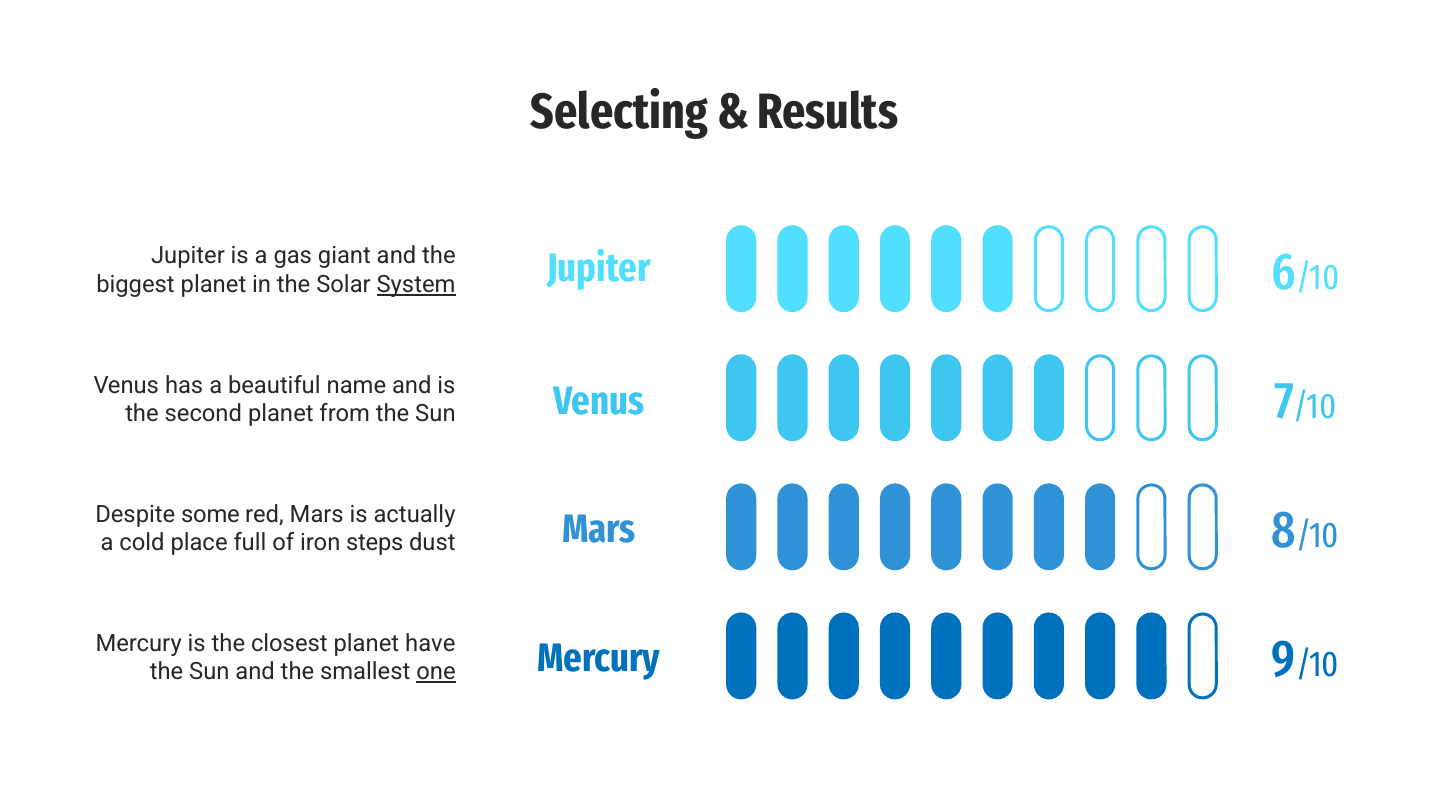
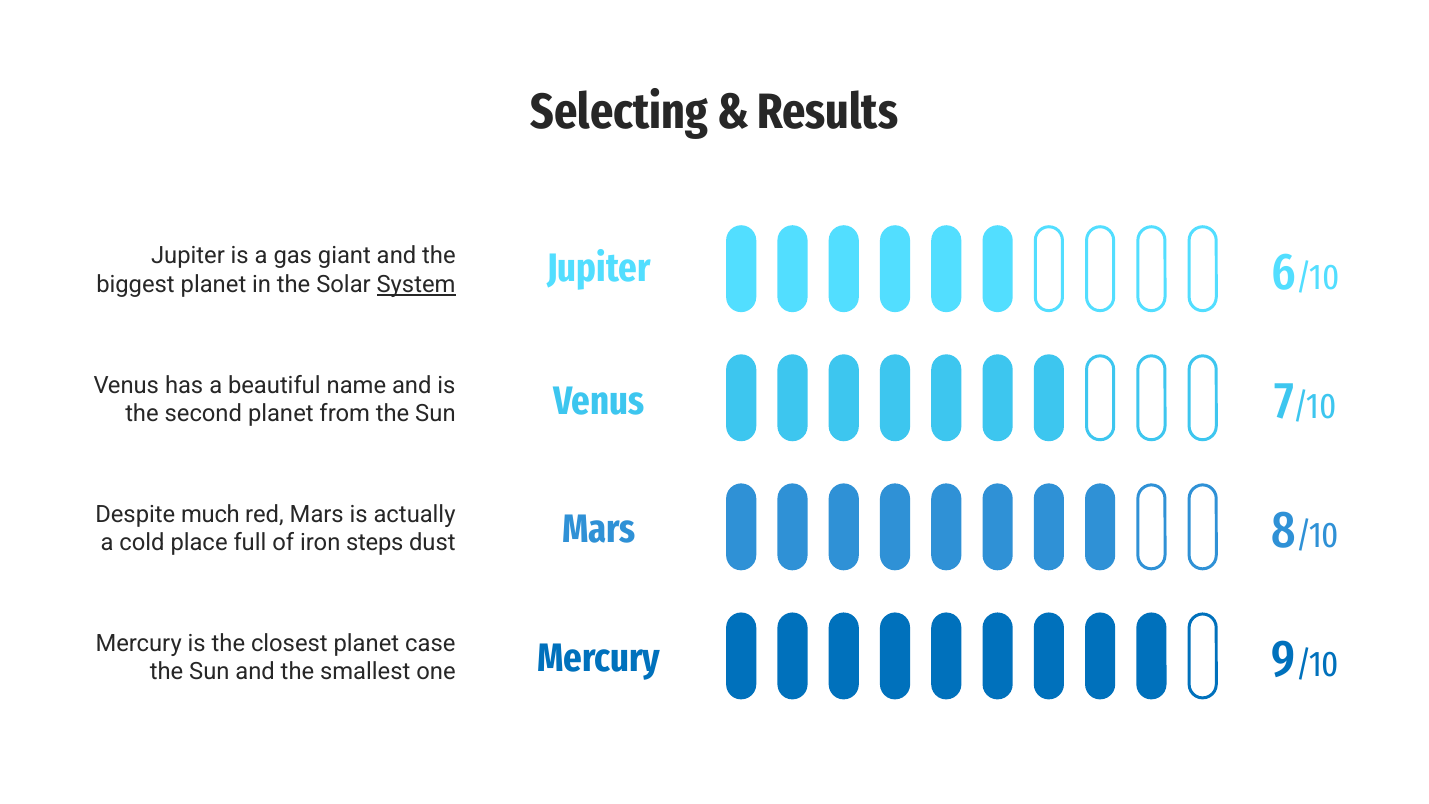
some: some -> much (210, 514)
have: have -> case (430, 643)
one underline: present -> none (436, 672)
